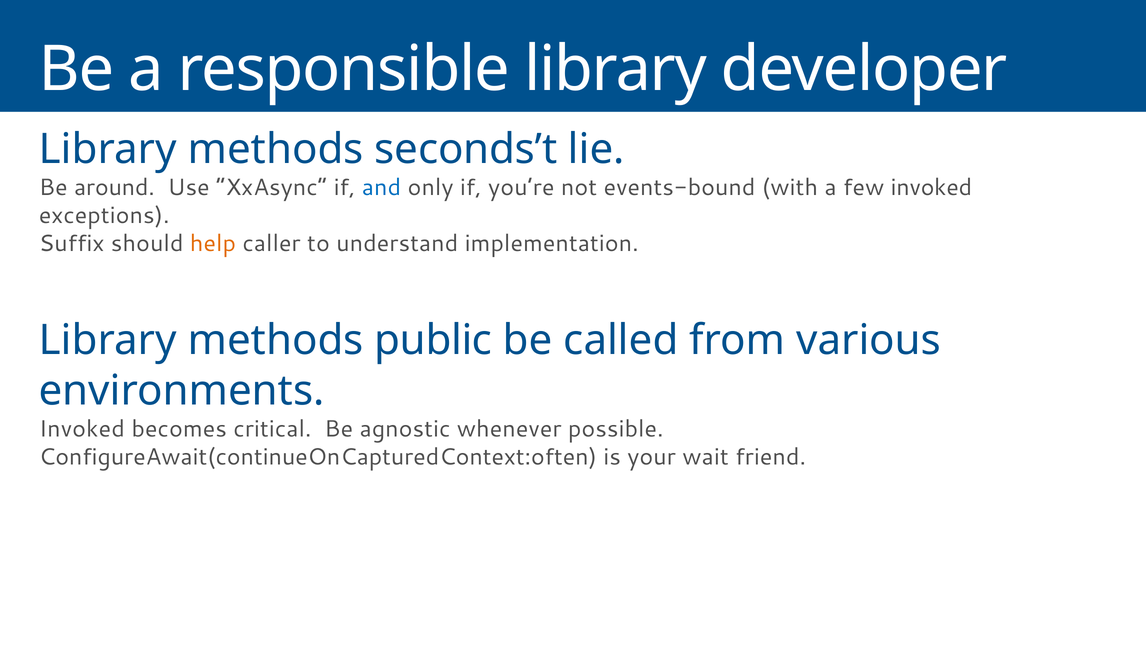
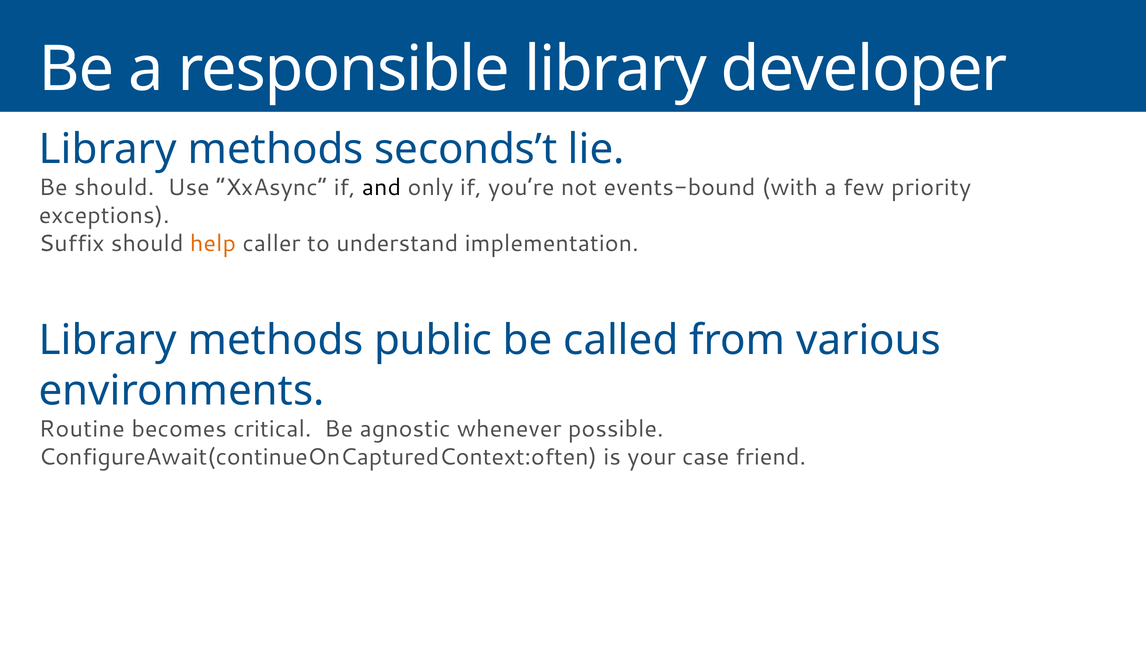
Be around: around -> should (114, 187)
and colour: blue -> black (381, 187)
few invoked: invoked -> priority (931, 187)
Invoked: Invoked -> Routine (82, 429)
wait: wait -> case (706, 457)
